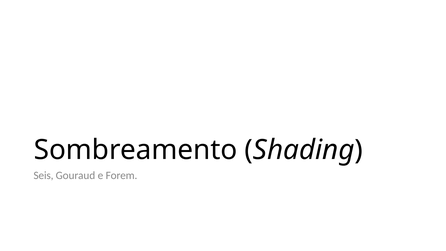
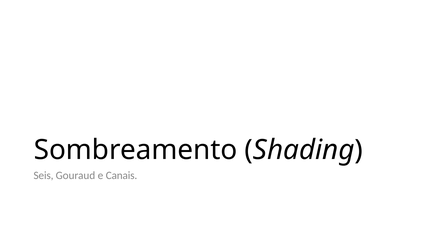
Forem: Forem -> Canais (122, 176)
